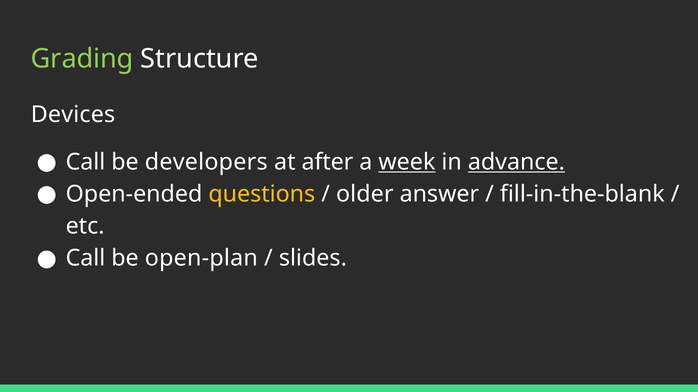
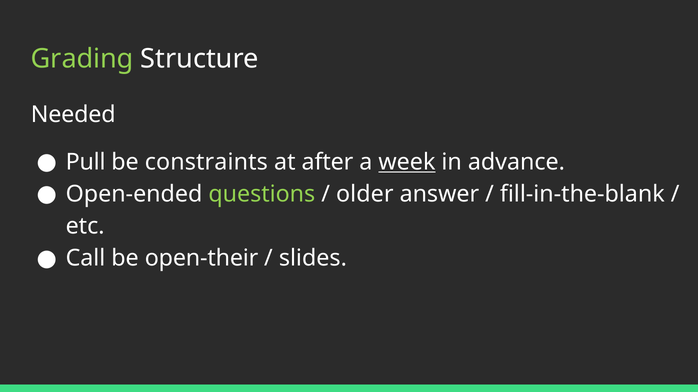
Devices: Devices -> Needed (73, 115)
Call: Call -> Pull (86, 162)
developers: developers -> constraints (206, 162)
advance underline: present -> none (516, 162)
questions colour: yellow -> light green (262, 194)
open-plan: open-plan -> open-their (202, 259)
